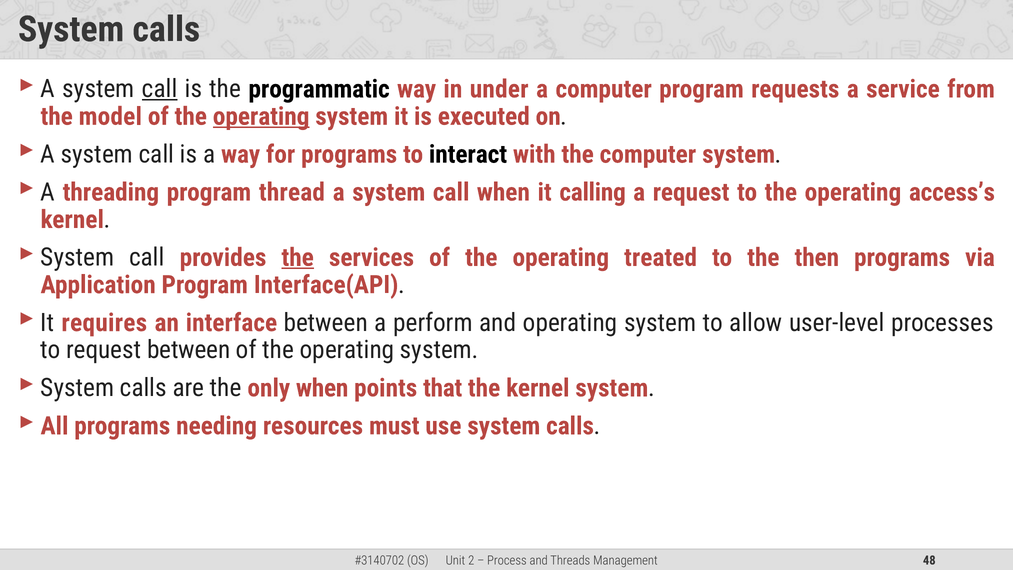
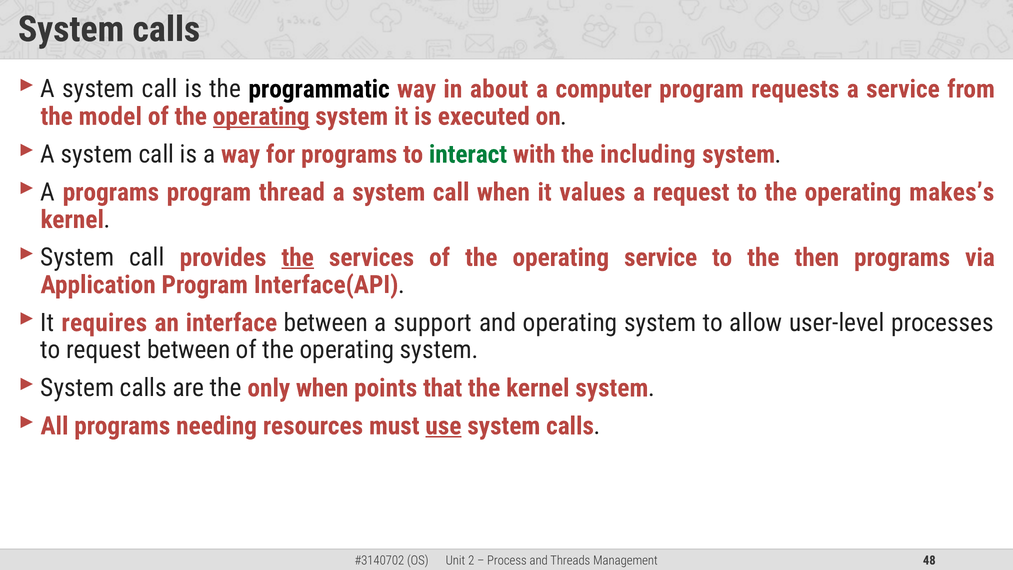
call underline: present -> none (160, 89)
under: under -> about (499, 89)
interact colour: black -> green (468, 154)
the computer: computer -> including (648, 154)
A threading: threading -> programs (111, 192)
calling: calling -> values (592, 192)
access’s: access’s -> makes’s (952, 192)
operating treated: treated -> service (661, 257)
perform: perform -> support (433, 323)
use underline: none -> present (443, 426)
